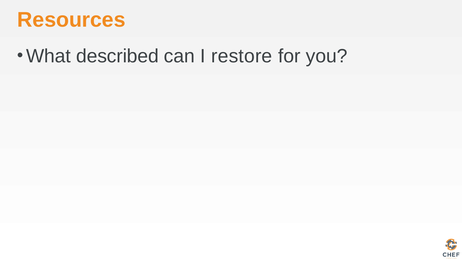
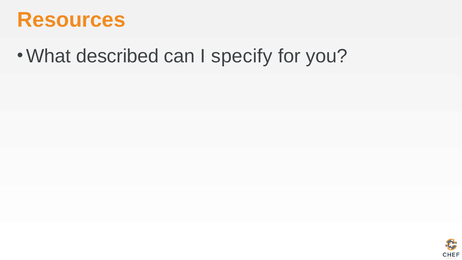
restore: restore -> specify (242, 56)
